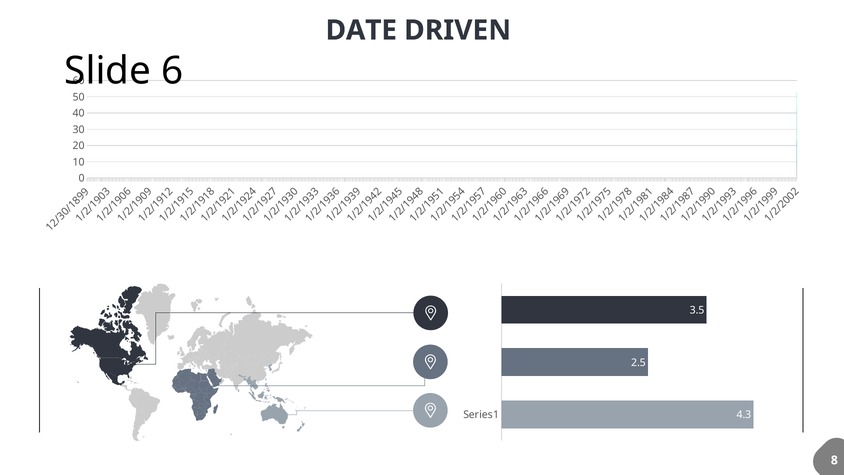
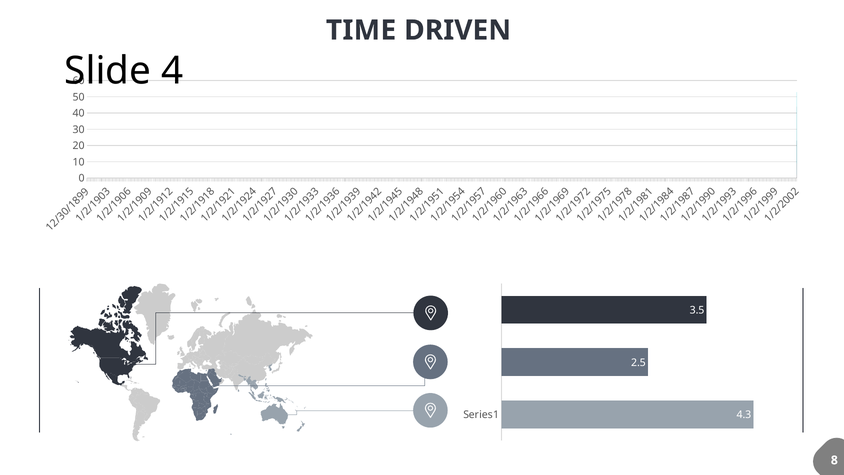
DATE: DATE -> TIME (361, 30)
6: 6 -> 4 (172, 71)
